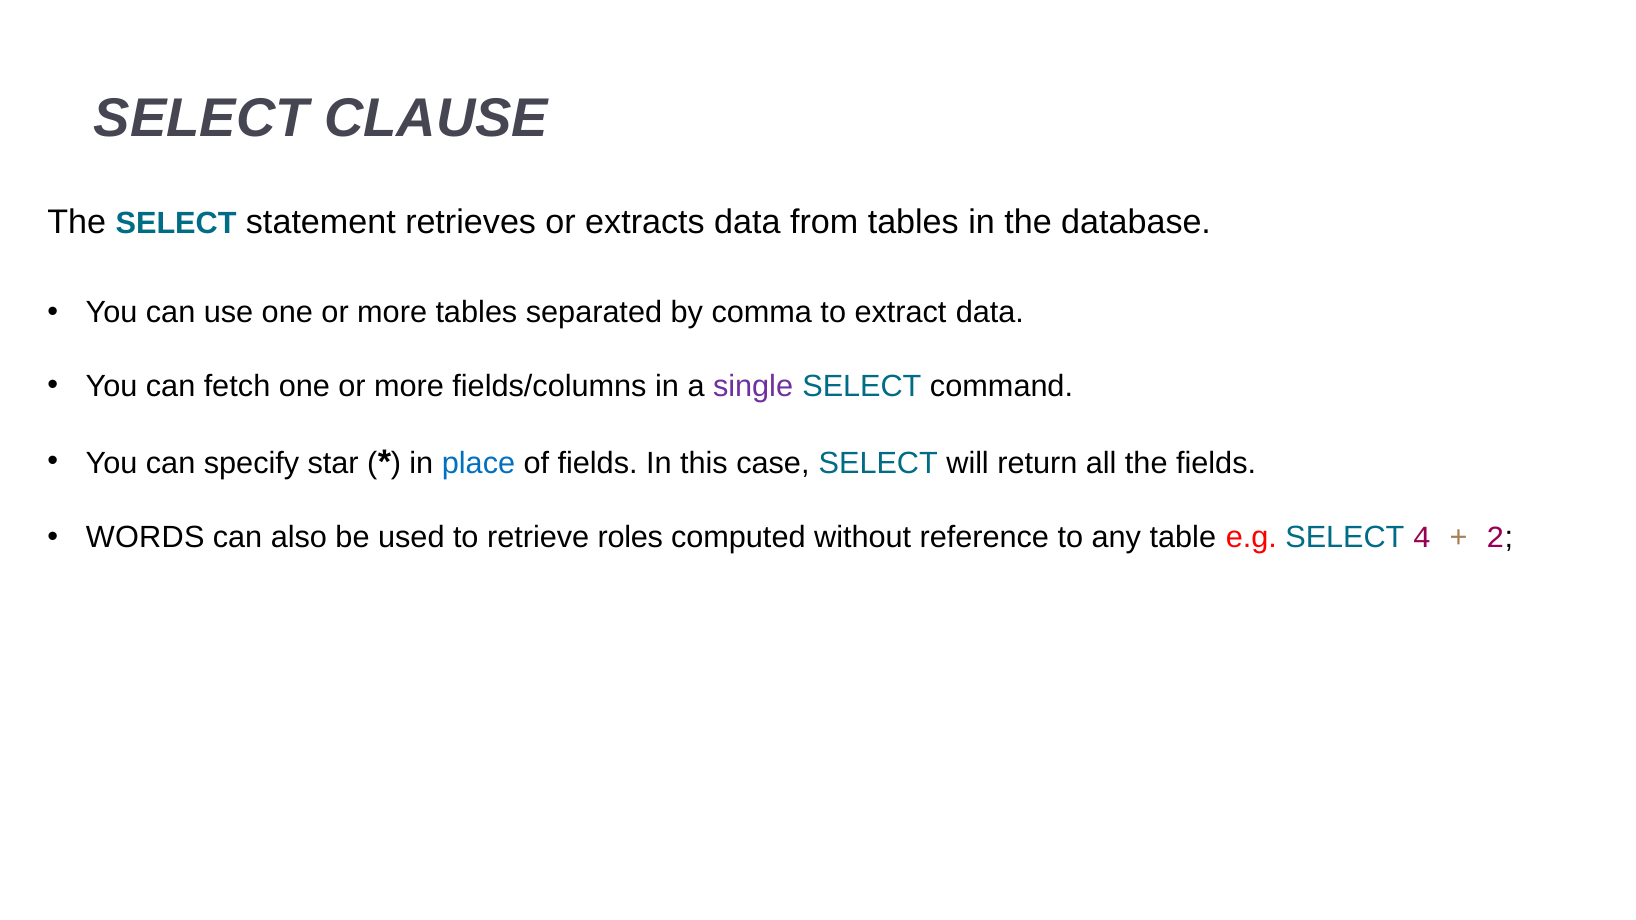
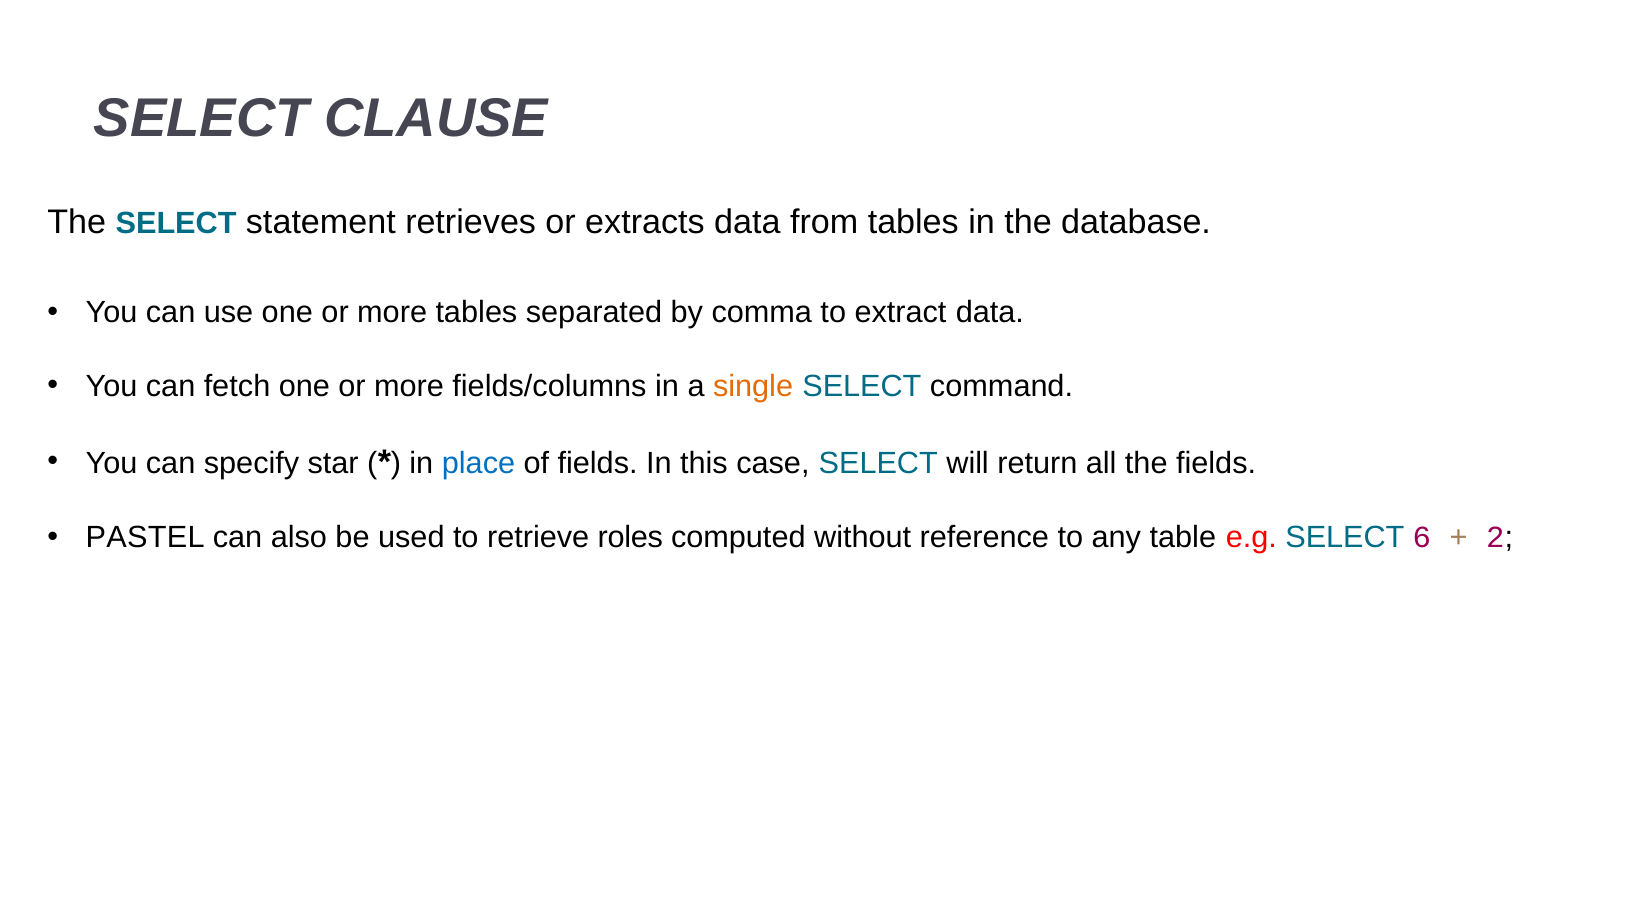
single colour: purple -> orange (753, 386)
WORDS: WORDS -> PASTEL (145, 538)
4: 4 -> 6 (1422, 538)
